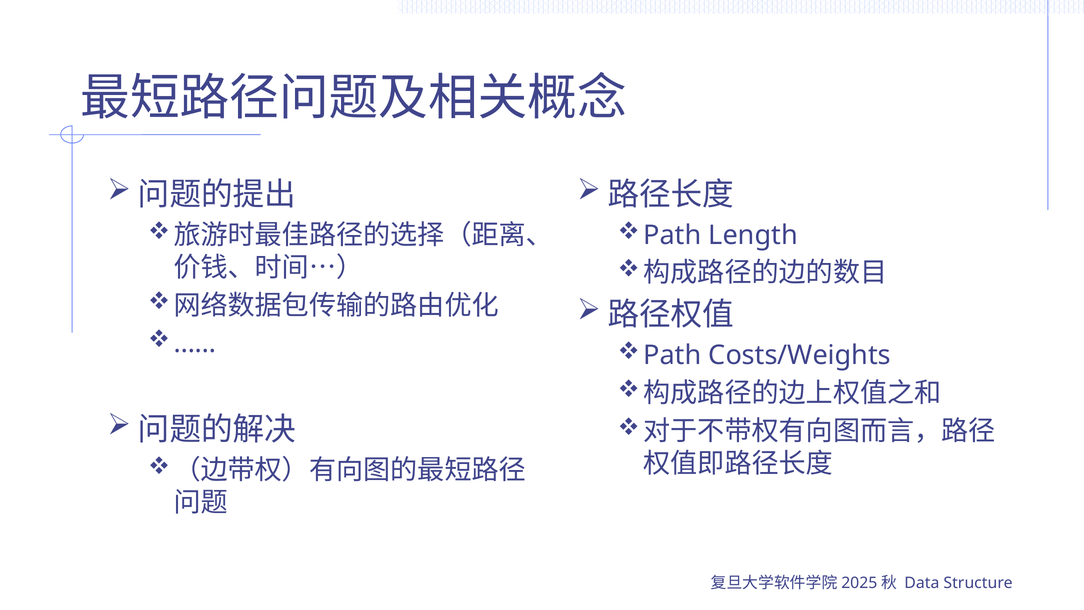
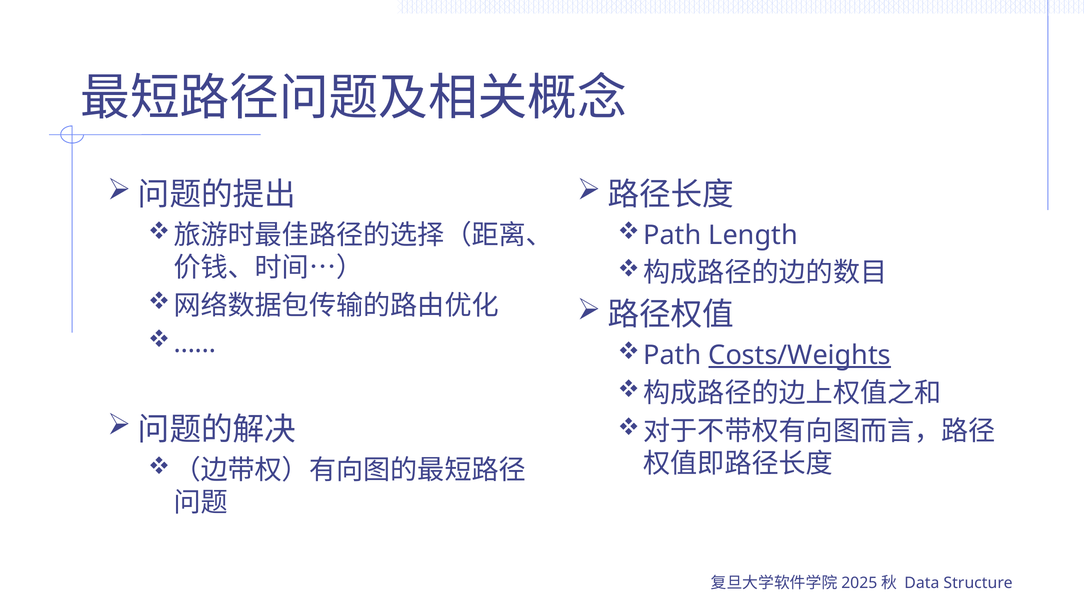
Costs/Weights underline: none -> present (800, 355)
